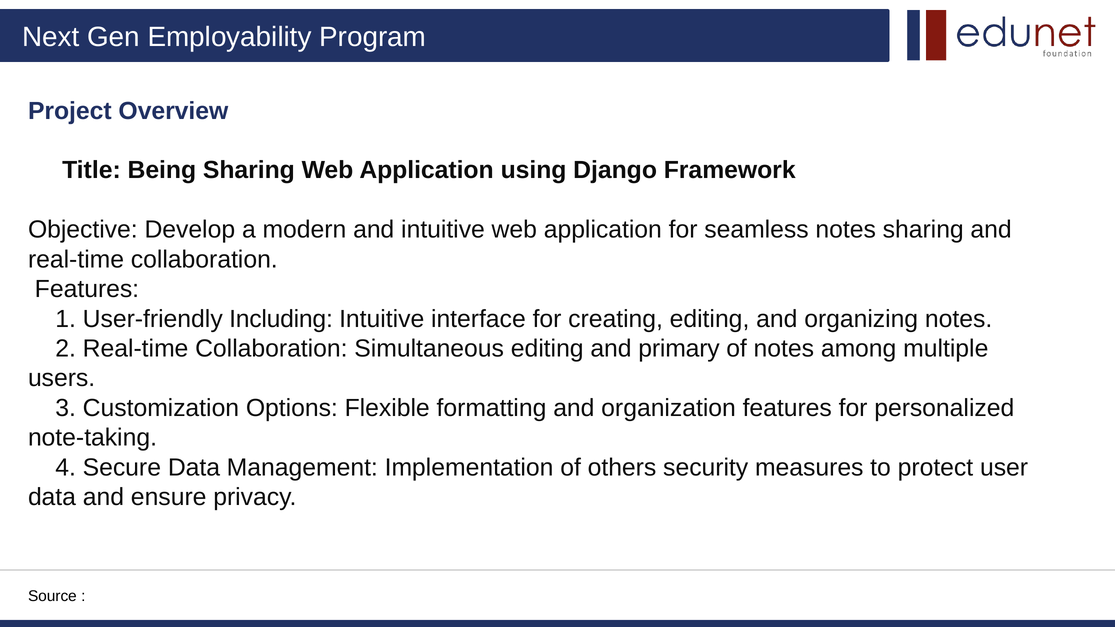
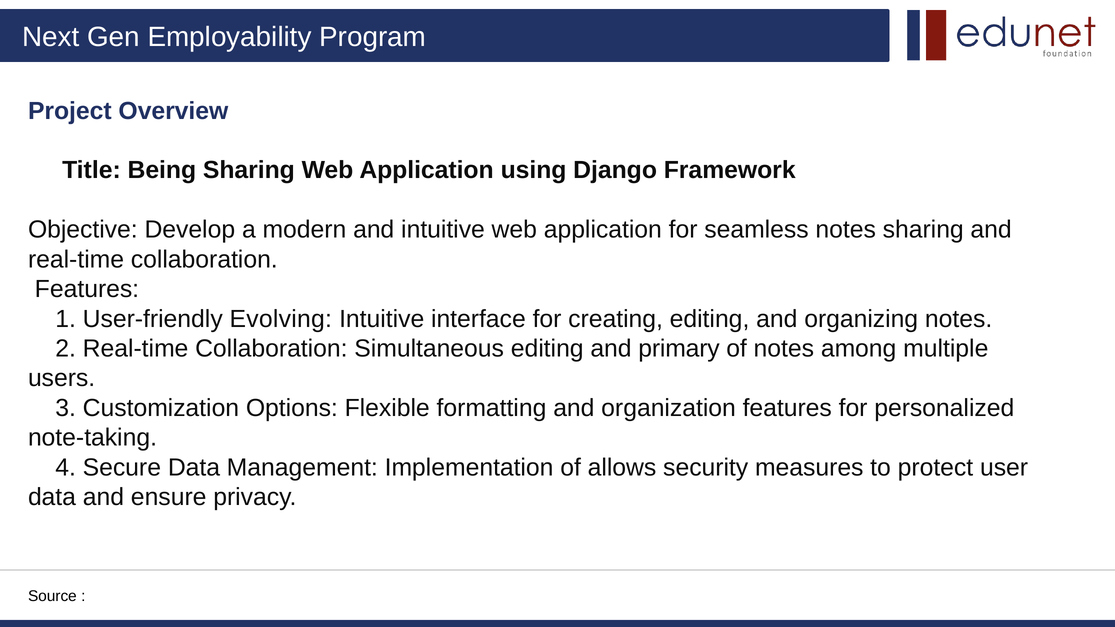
Including: Including -> Evolving (281, 319)
others: others -> allows (622, 468)
